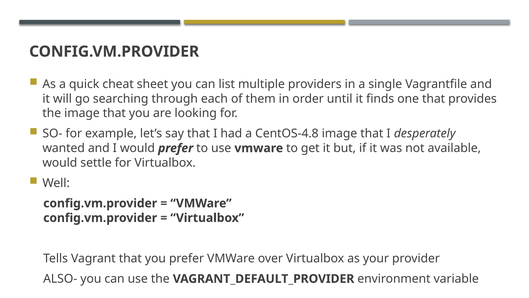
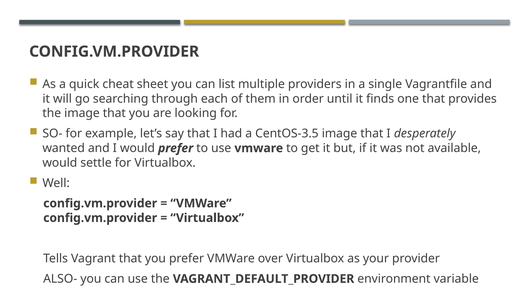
CentOS-4.8: CentOS-4.8 -> CentOS-3.5 (287, 133)
